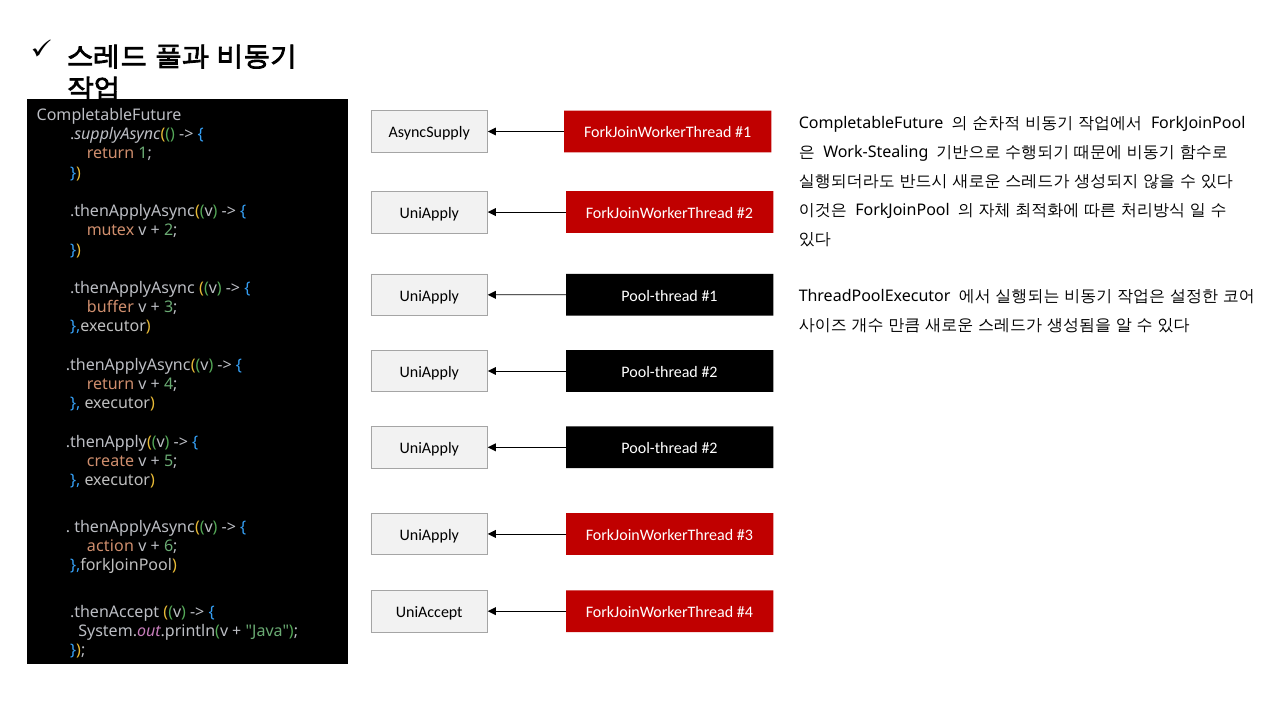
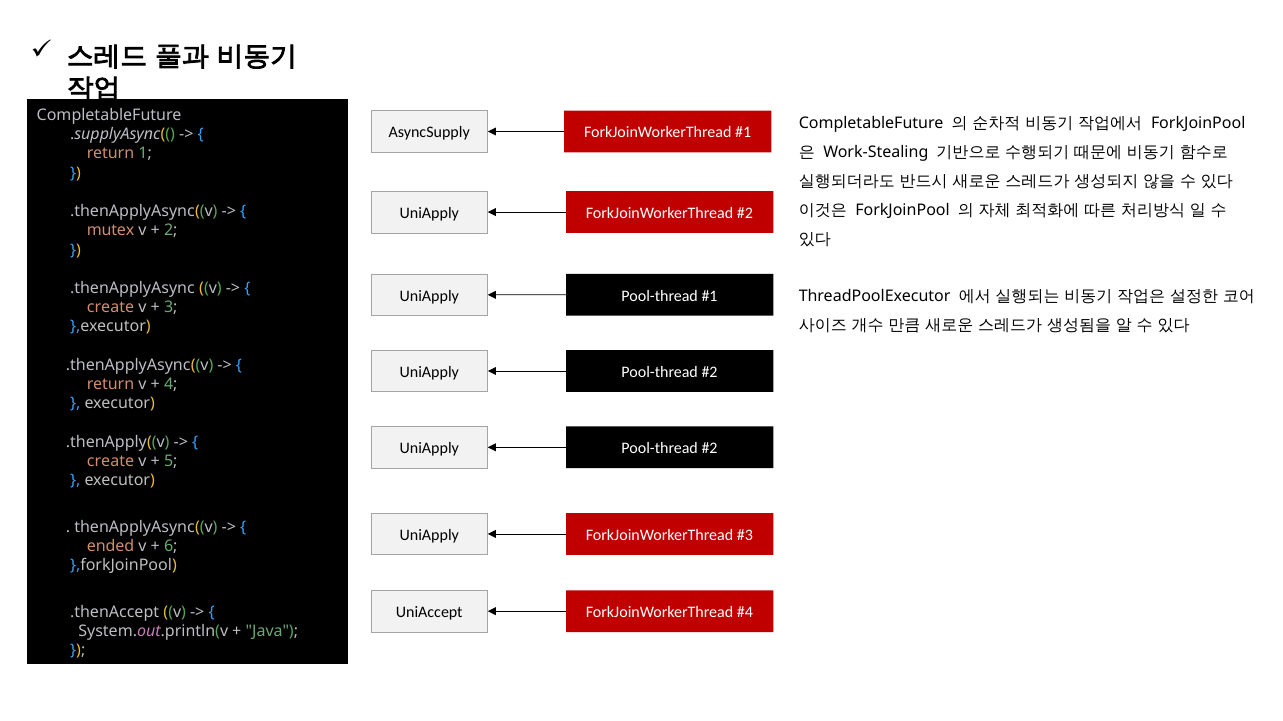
buffer: buffer -> create (110, 308)
action: action -> ended (111, 547)
